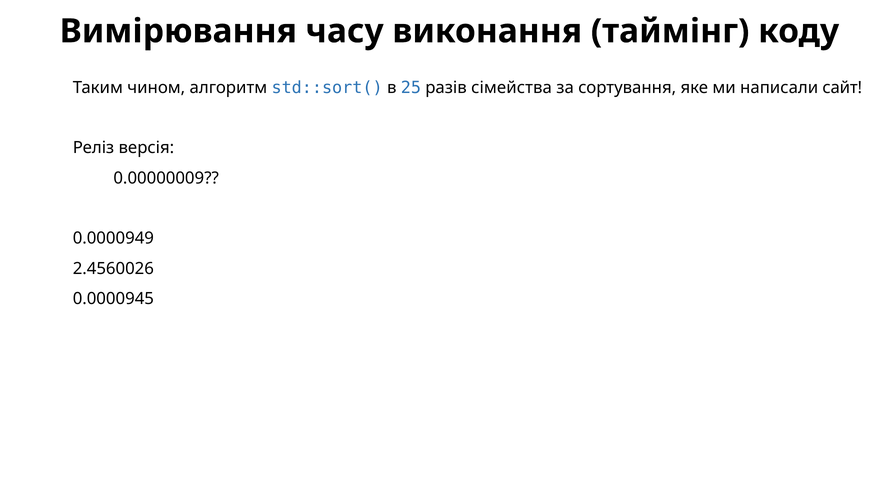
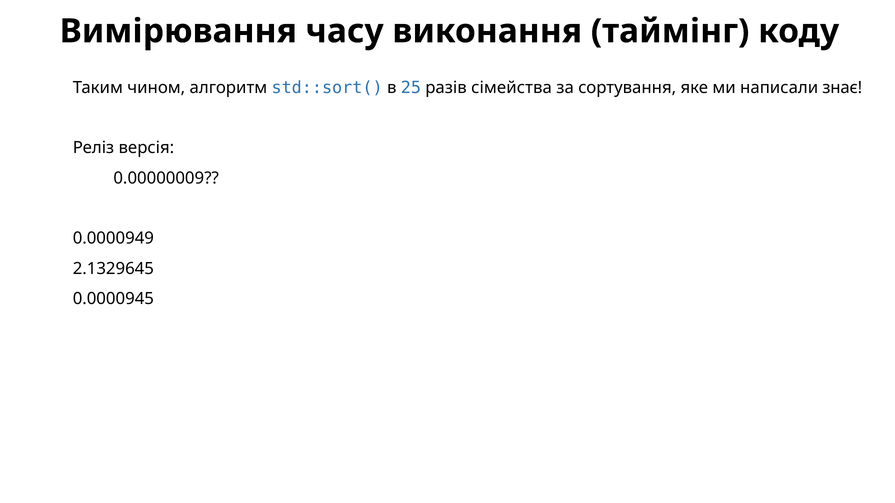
сайт: сайт -> знає (842, 88)
2.4560026: 2.4560026 -> 2.1329645 (113, 269)
